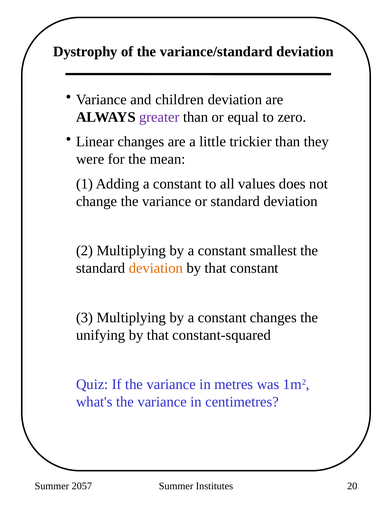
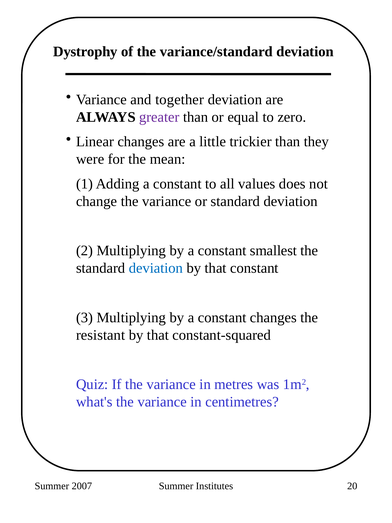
children: children -> together (180, 99)
deviation colour: orange -> blue (156, 268)
unifying: unifying -> resistant (101, 335)
2057: 2057 -> 2007 (82, 486)
